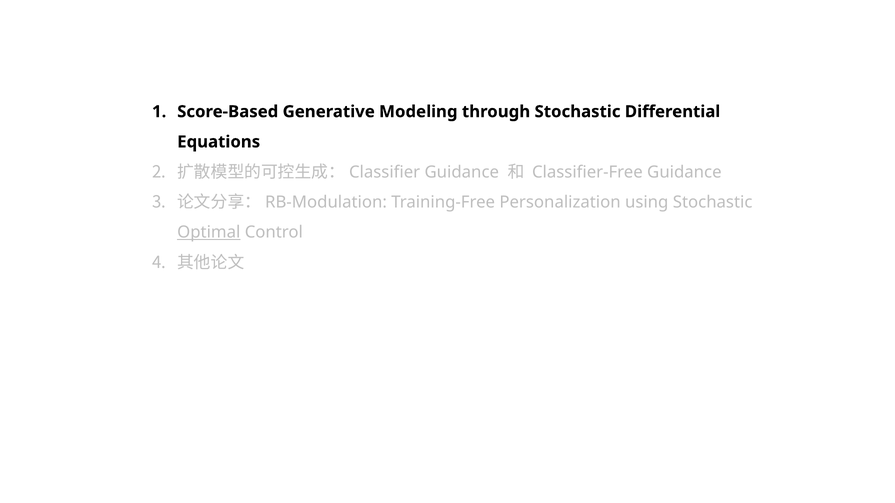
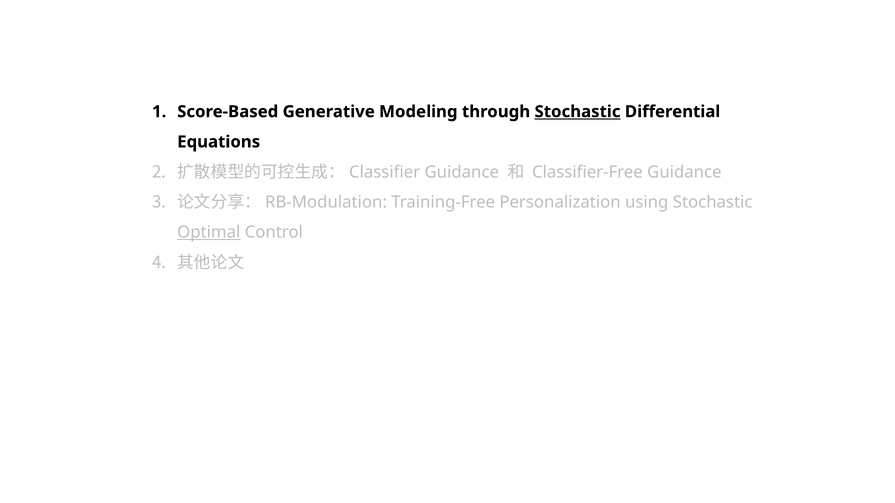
Stochastic underline: none -> present (578, 112)
